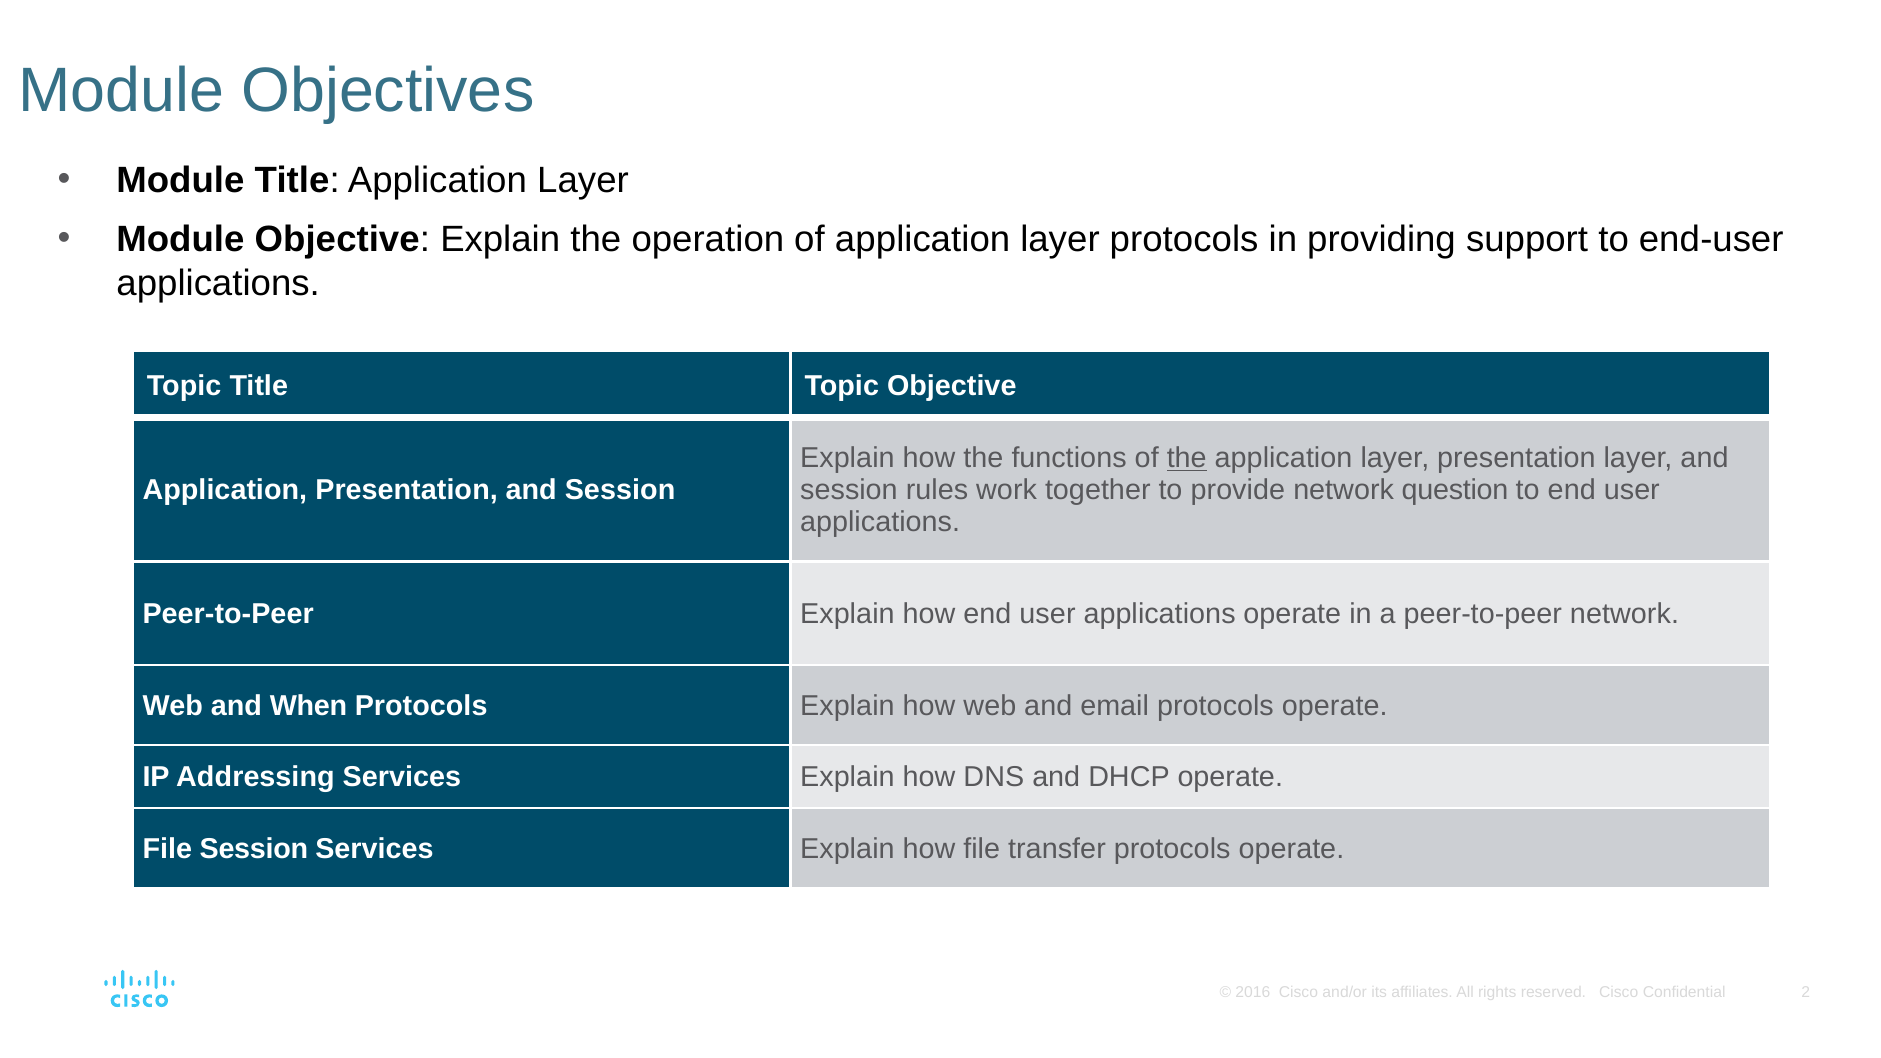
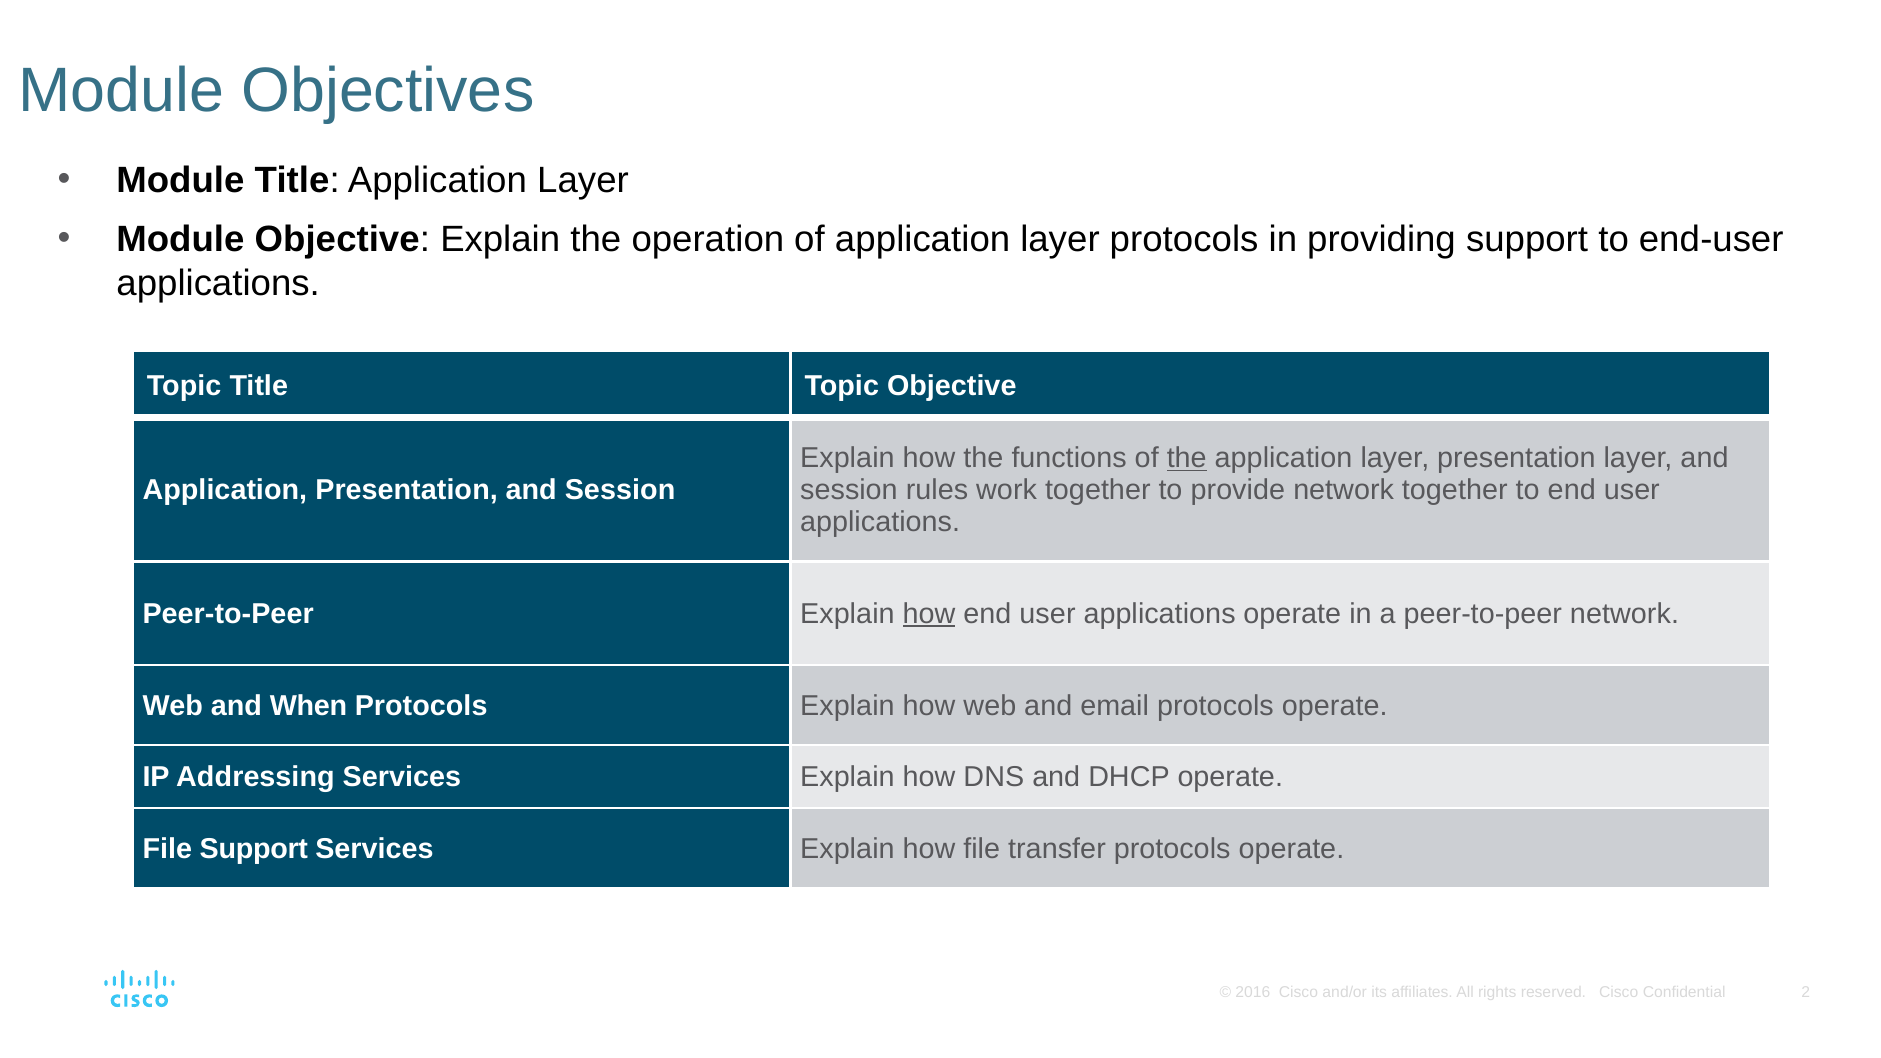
network question: question -> together (1455, 490)
how underline: none -> present (929, 614)
File Session: Session -> Support (254, 849)
